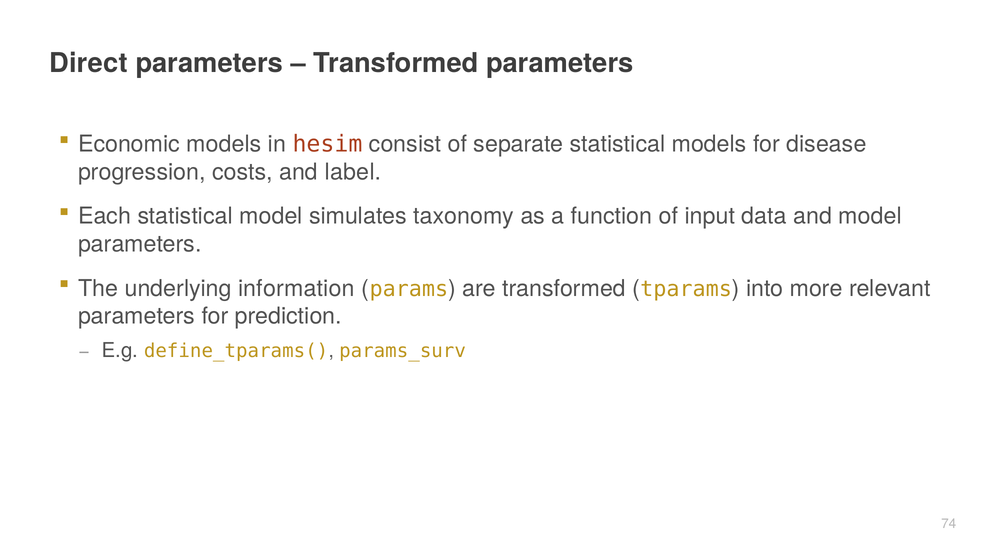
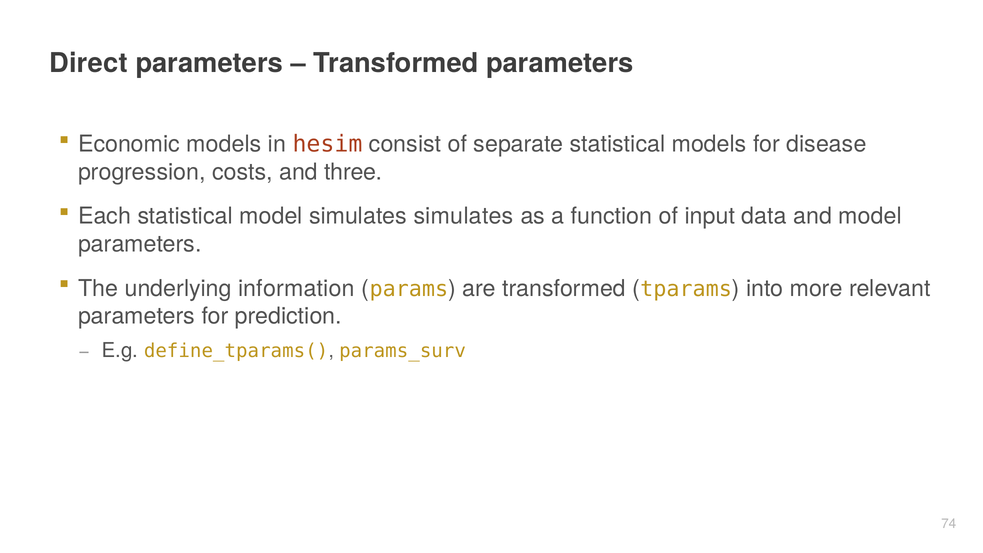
label: label -> three (353, 172)
simulates taxonomy: taxonomy -> simulates (464, 216)
